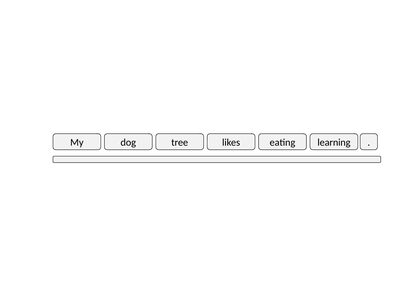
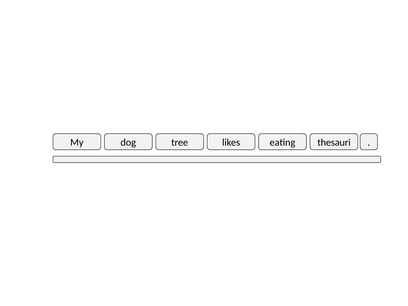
learning: learning -> thesauri (334, 142)
